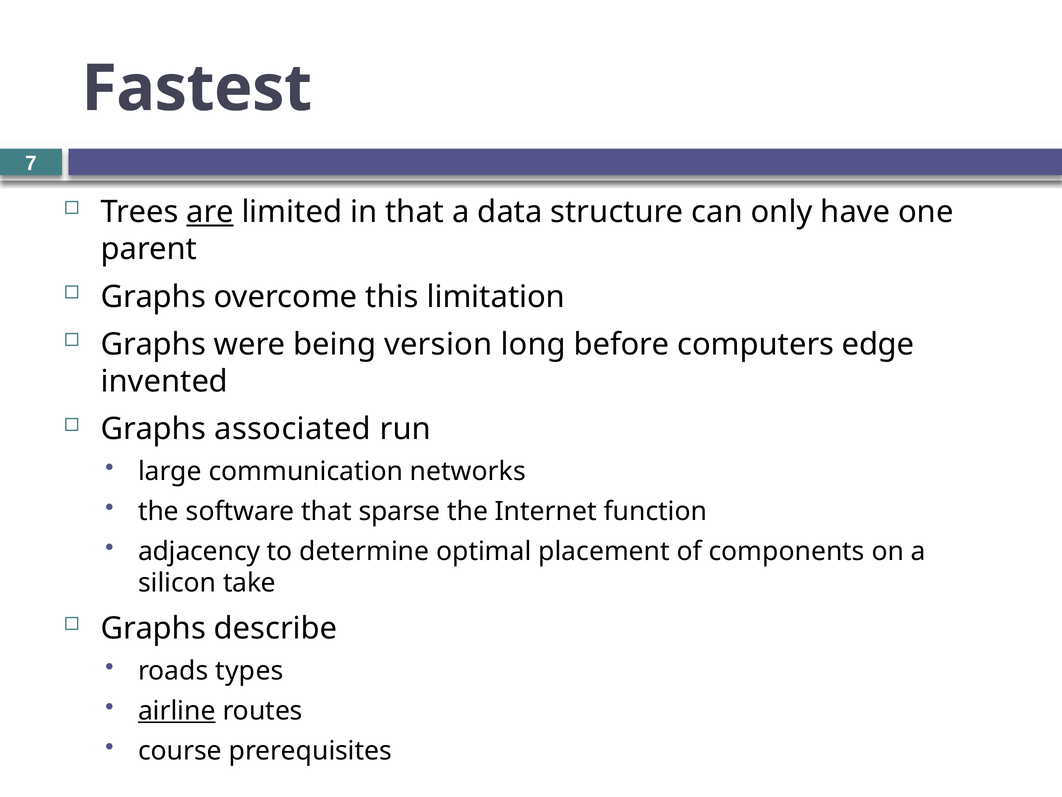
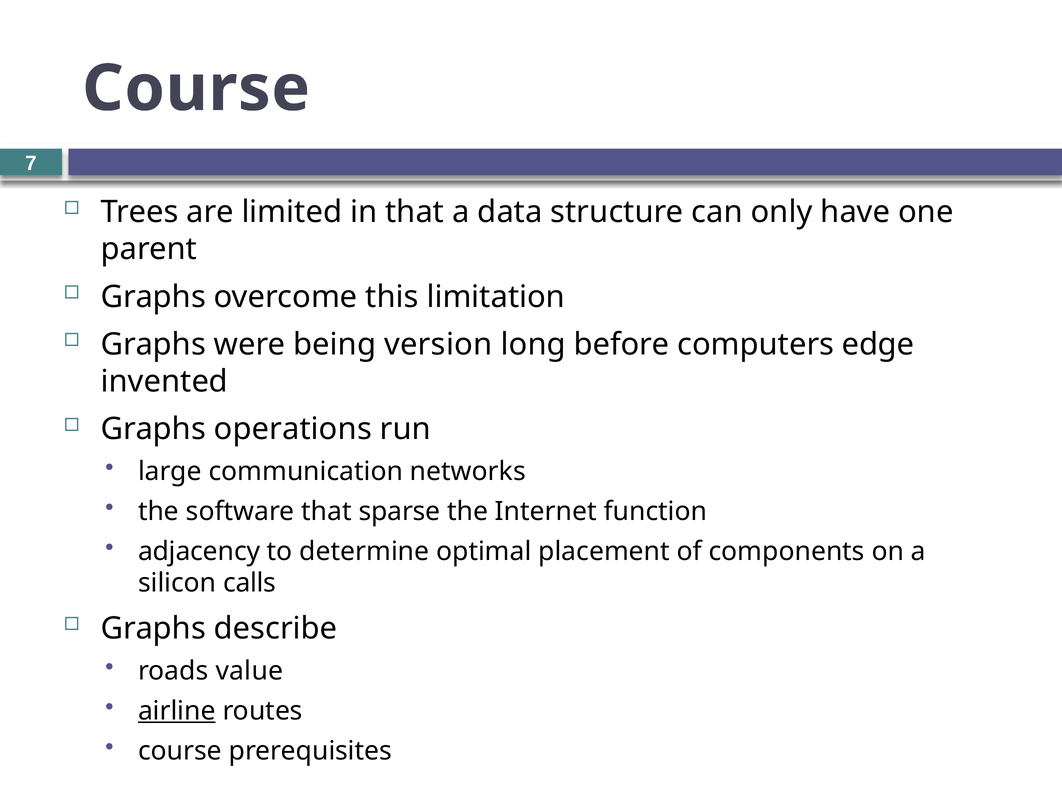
Fastest: Fastest -> Course (196, 89)
are underline: present -> none (210, 212)
associated: associated -> operations (293, 429)
take: take -> calls (250, 583)
types: types -> value (249, 670)
